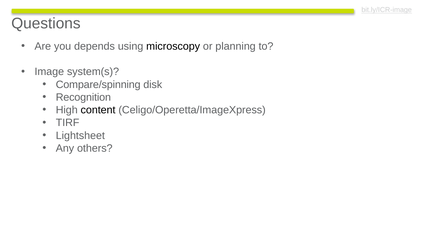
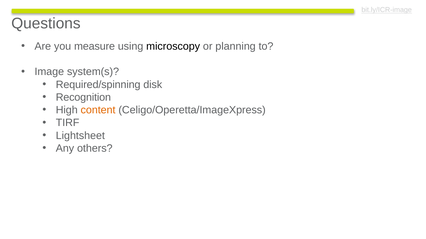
depends: depends -> measure (95, 46)
Compare/spinning: Compare/spinning -> Required/spinning (98, 85)
content colour: black -> orange (98, 110)
